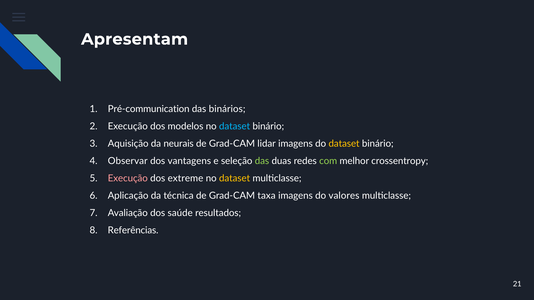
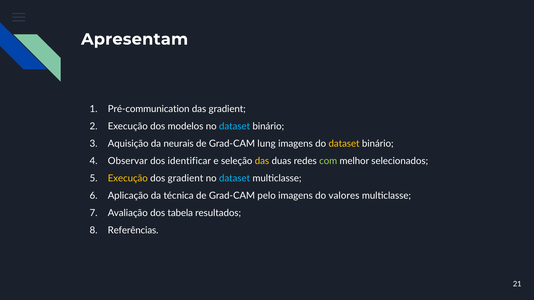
das binários: binários -> gradient (227, 109)
lidar: lidar -> lung (267, 144)
vantagens: vantagens -> identificar (189, 161)
das colour: light green -> yellow (262, 161)
crossentropy: crossentropy -> selecionados (400, 161)
Execução colour: pink -> yellow (128, 179)
dos extreme: extreme -> gradient (185, 179)
dataset colour: yellow -> light blue (235, 179)
taxa: taxa -> pelo (267, 196)
saúde: saúde -> tabela (180, 213)
